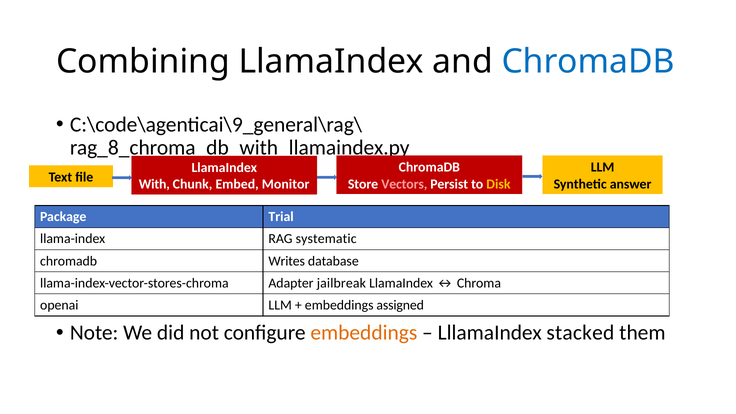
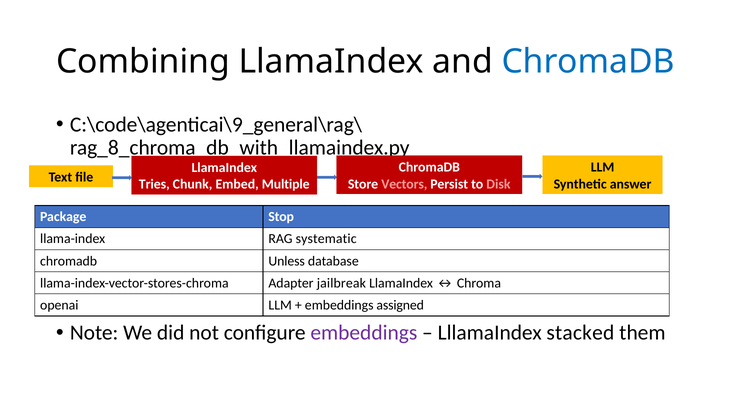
Disk colour: yellow -> pink (498, 184)
With: With -> Tries (154, 184)
Monitor: Monitor -> Multiple (286, 184)
Trial: Trial -> Stop (281, 217)
Writes: Writes -> Unless (287, 261)
embeddings colour: orange -> purple (364, 333)
